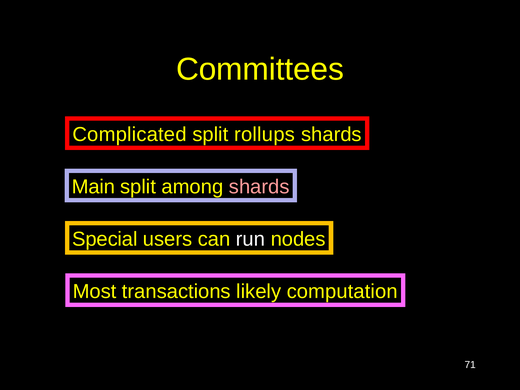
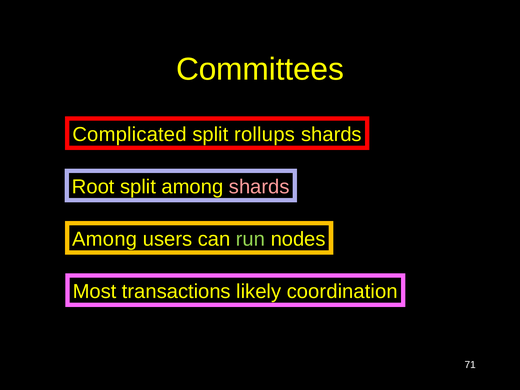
Main: Main -> Root (93, 187)
Special: Special -> Among (105, 239)
run colour: white -> light green (251, 239)
computation: computation -> coordination (342, 292)
